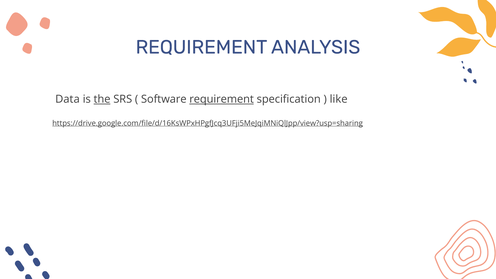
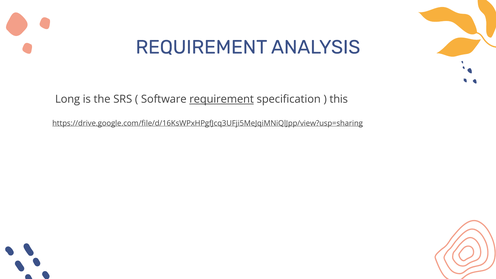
Data: Data -> Long (68, 99)
the underline: present -> none (102, 99)
like: like -> this (339, 99)
